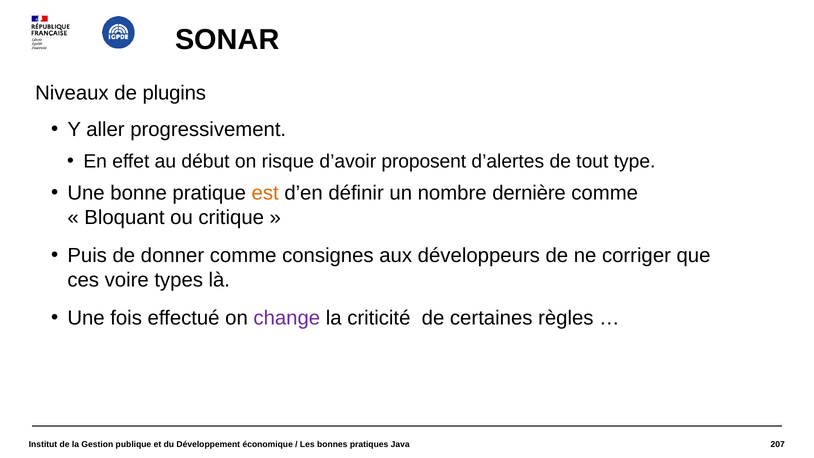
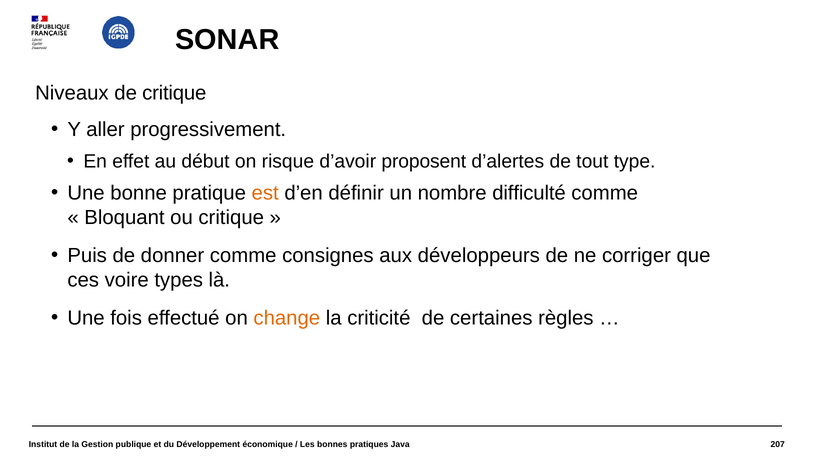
de plugins: plugins -> critique (174, 93)
dernière: dernière -> difficulté (529, 193)
change colour: purple -> orange (287, 318)
